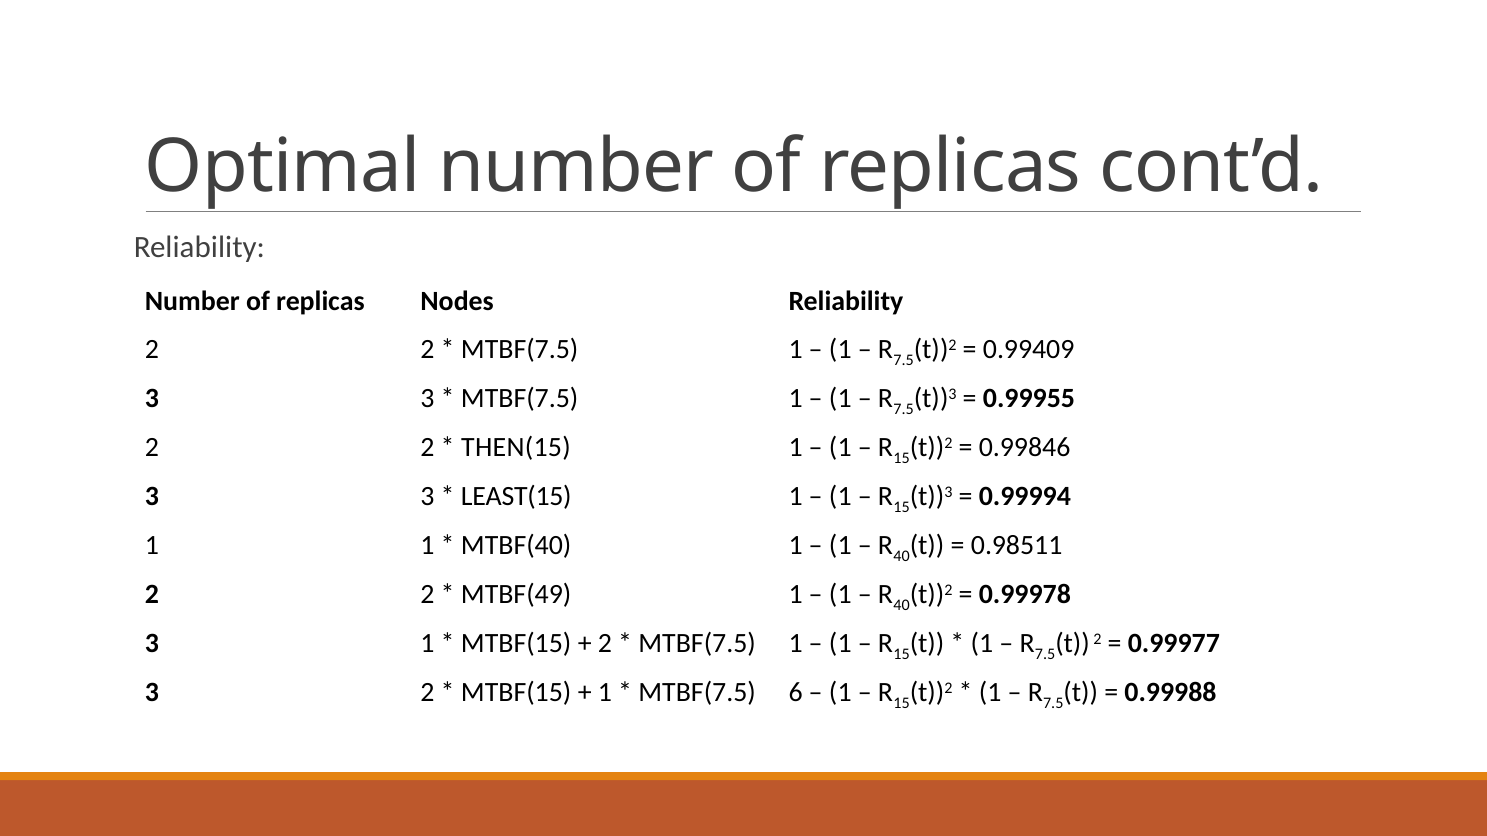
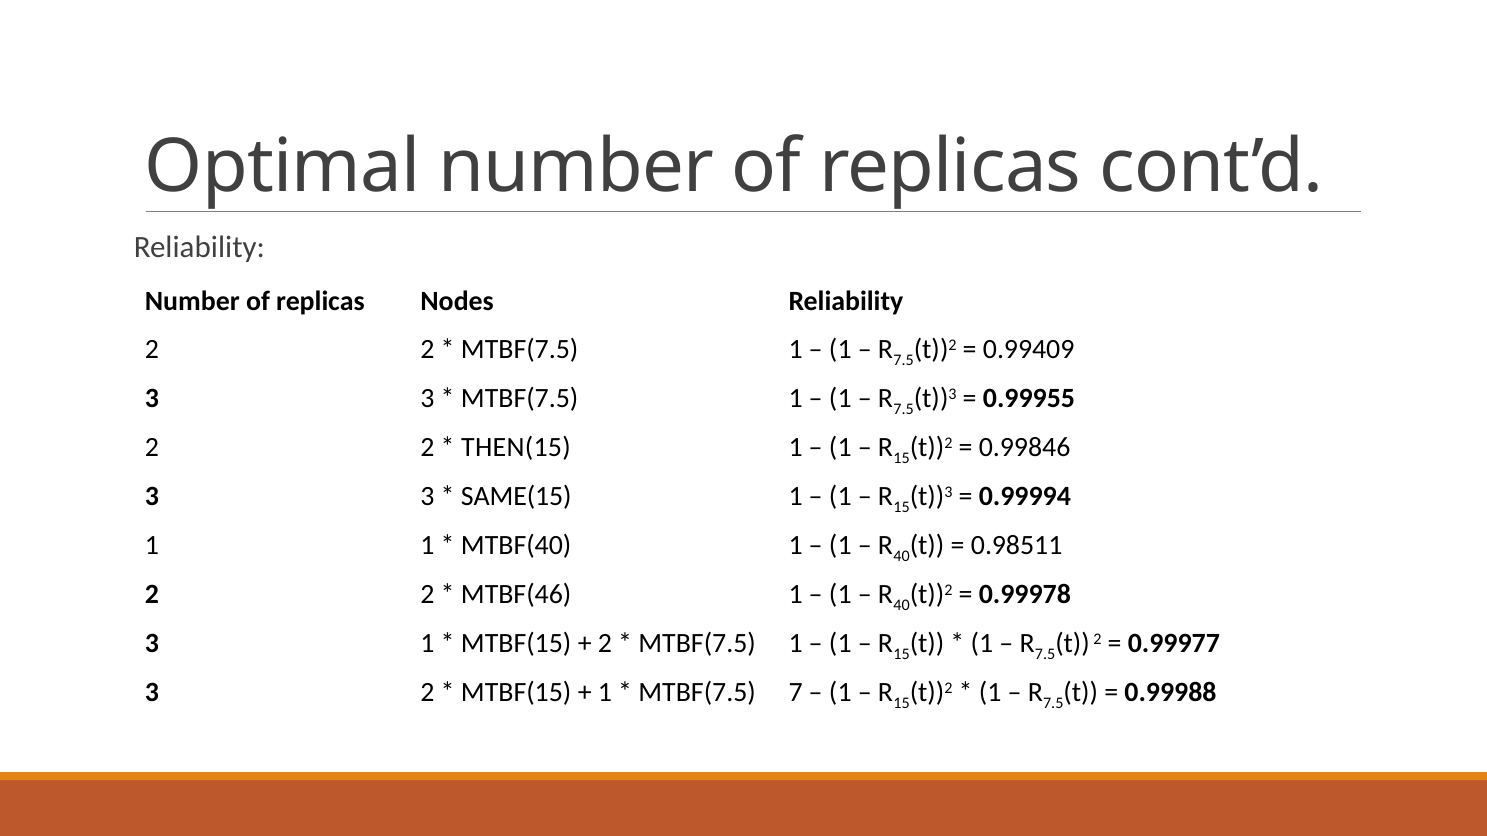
LEAST(15: LEAST(15 -> SAME(15 (516, 497)
MTBF(49: MTBF(49 -> MTBF(46 (516, 595)
6: 6 -> 7 (796, 693)
